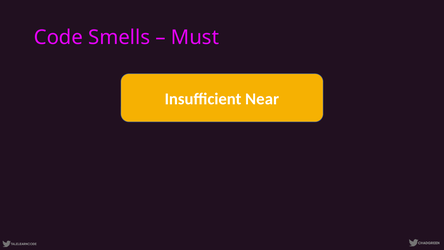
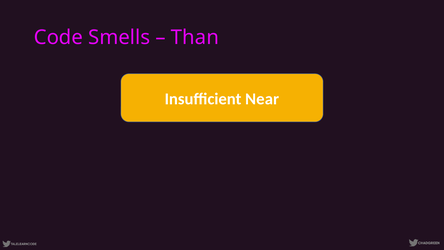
Must: Must -> Than (195, 37)
